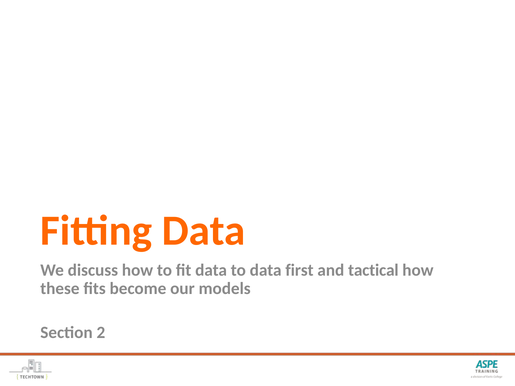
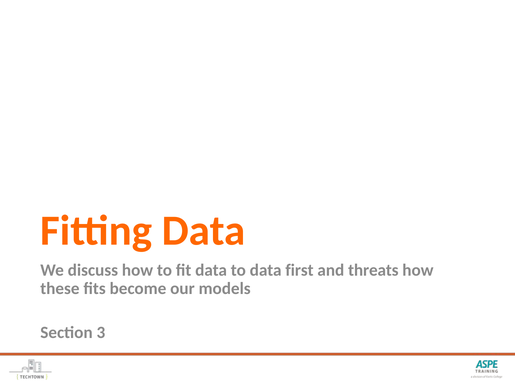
tactical: tactical -> threats (373, 270)
2: 2 -> 3 (101, 333)
